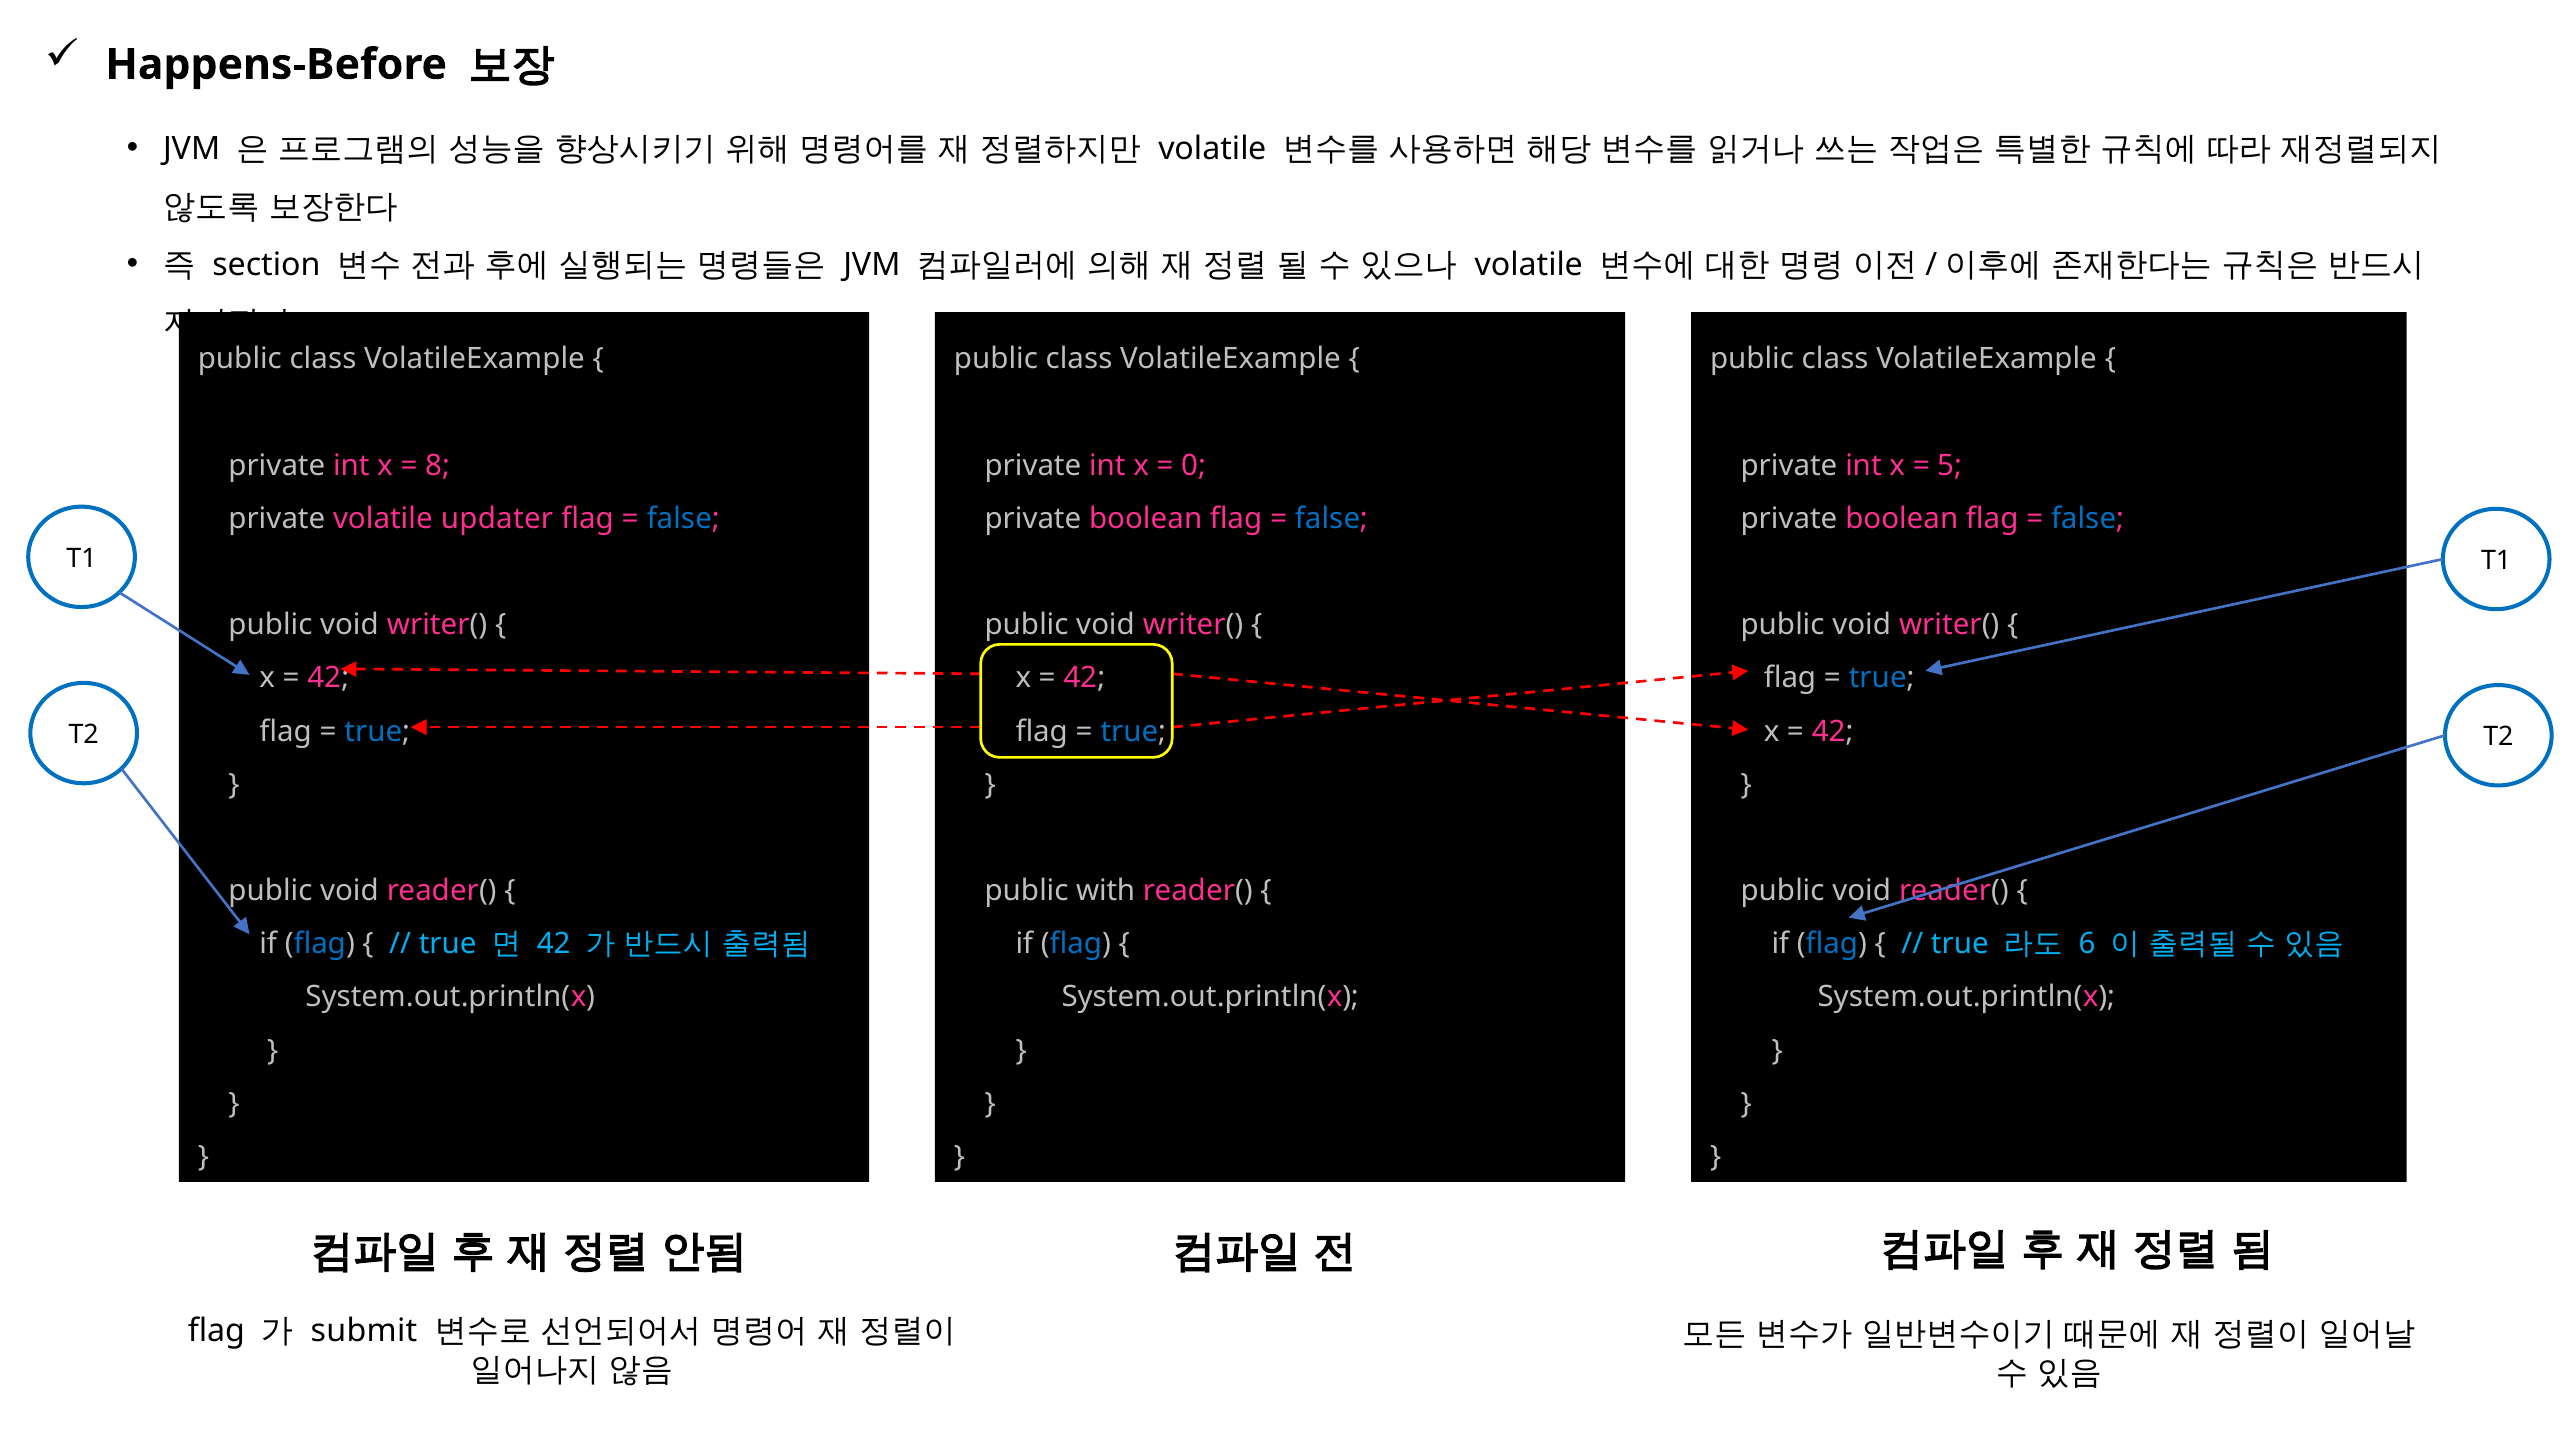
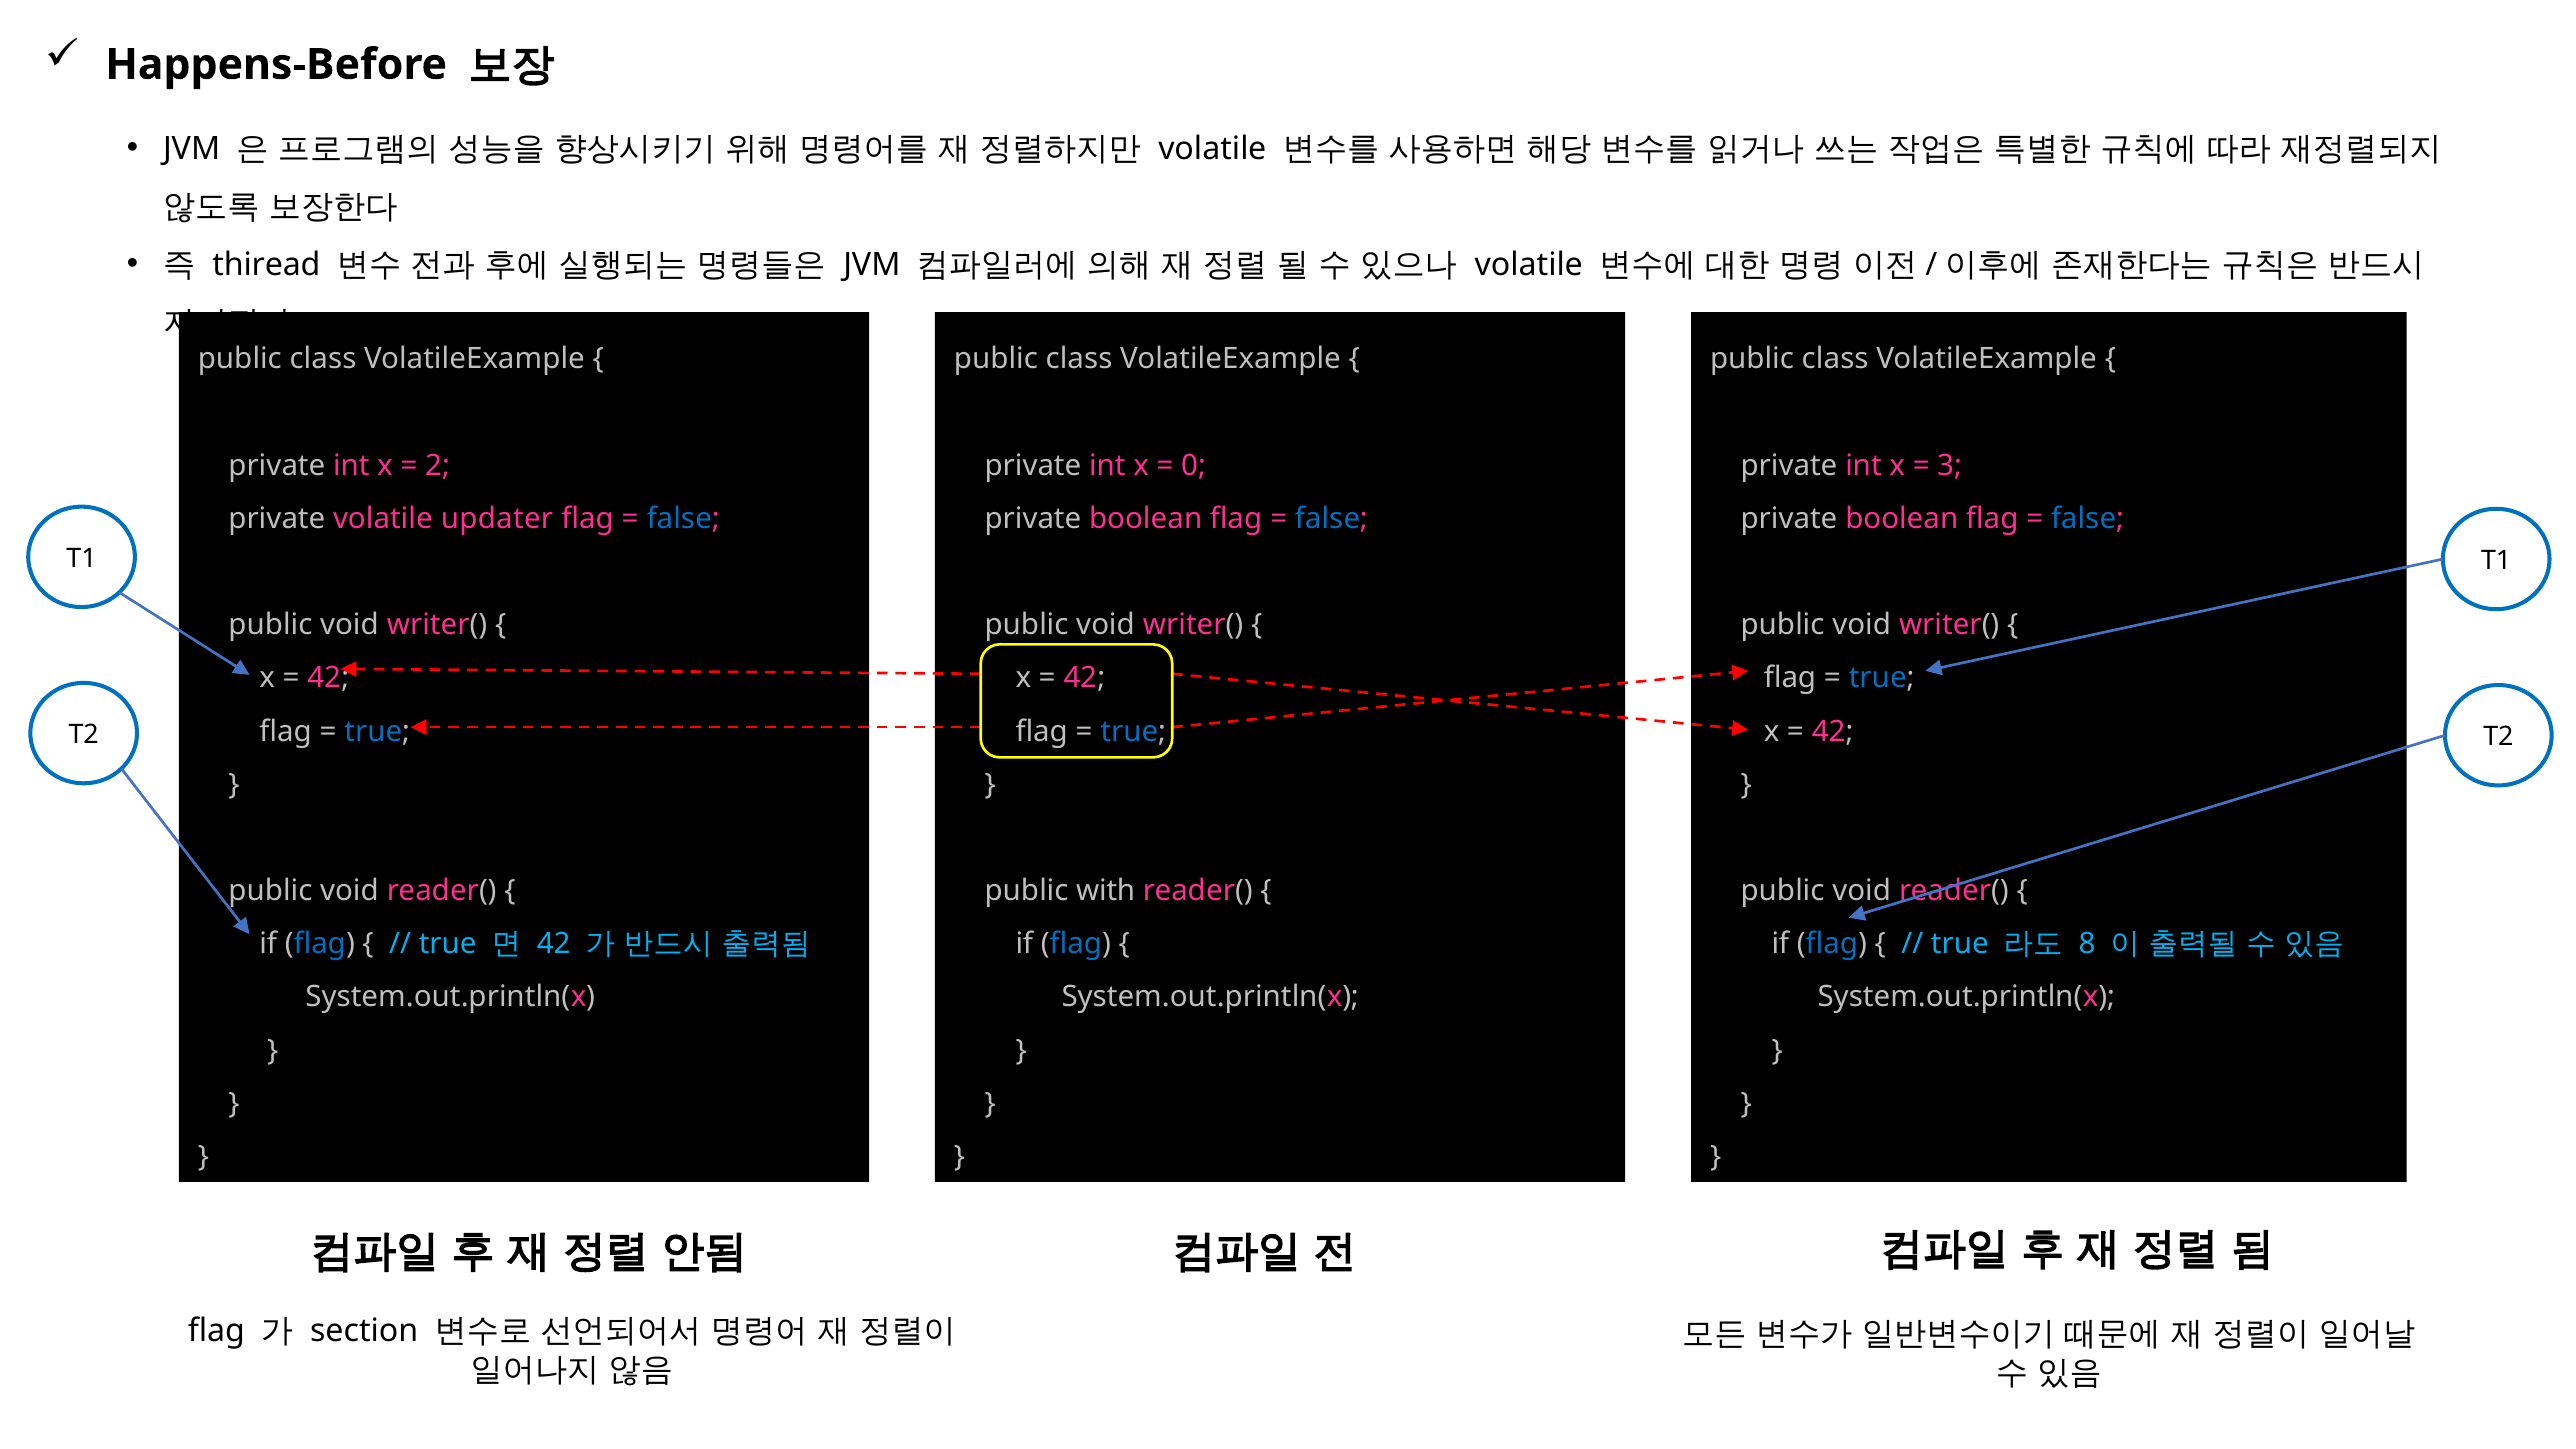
section: section -> thiread (266, 264)
8: 8 -> 2 (438, 465)
5: 5 -> 3 (1950, 465)
6: 6 -> 8 (2087, 944)
submit: submit -> section (364, 1331)
